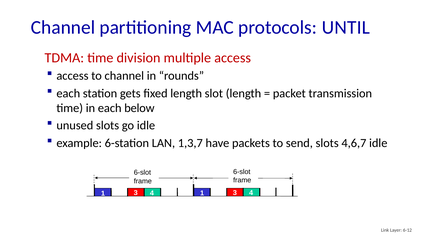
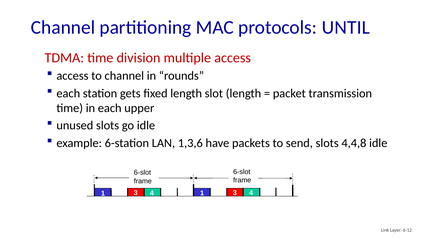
below: below -> upper (139, 108)
1,3,7: 1,3,7 -> 1,3,6 (190, 143)
4,6,7: 4,6,7 -> 4,4,8 (354, 143)
